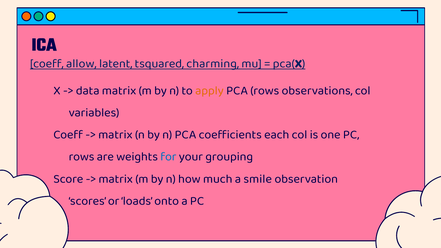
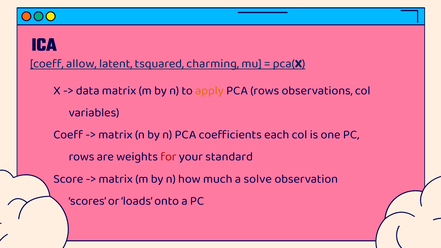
for colour: blue -> red (168, 157)
grouping: grouping -> standard (229, 157)
smile: smile -> solve (258, 179)
